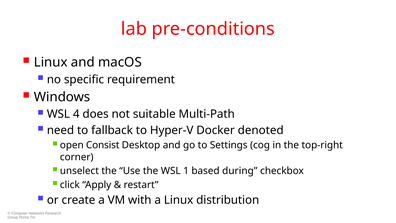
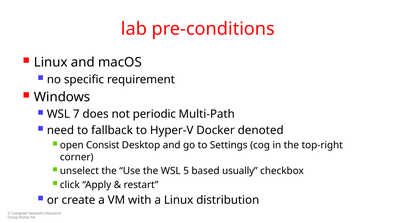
4: 4 -> 7 (76, 114)
suitable: suitable -> periodic (154, 114)
1: 1 -> 5 (186, 171)
during: during -> usually (240, 171)
